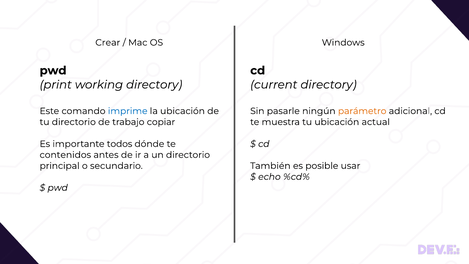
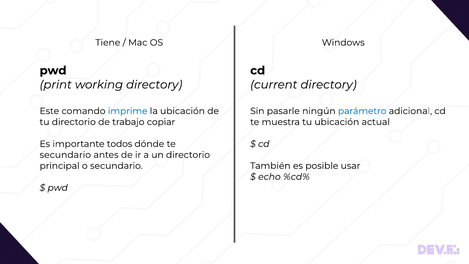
Crear: Crear -> Tiene (108, 43)
parámetro colour: orange -> blue (362, 111)
contenidos: contenidos -> secundario (65, 155)
